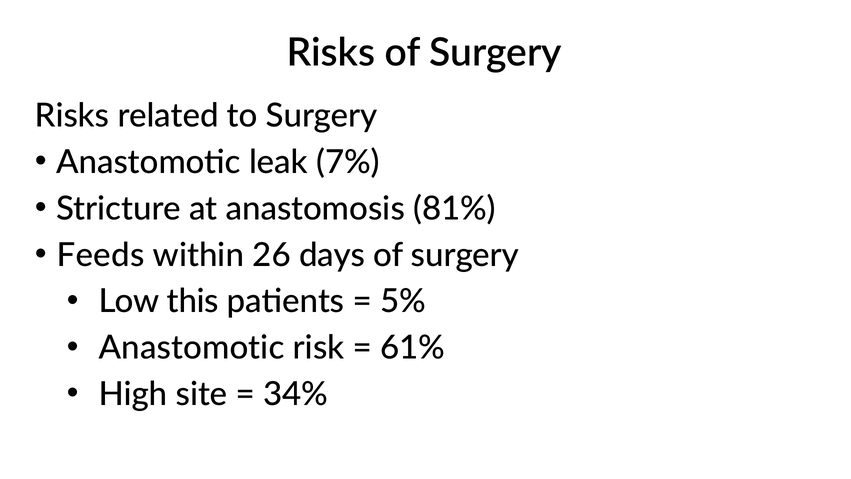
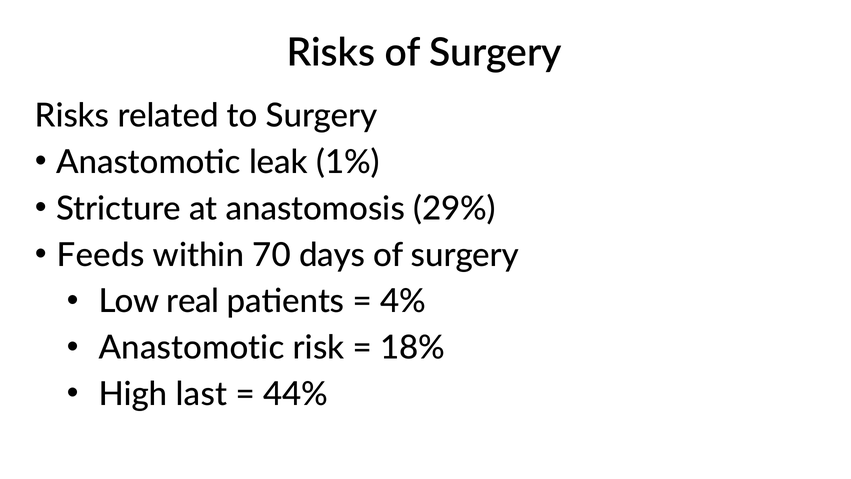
7%: 7% -> 1% (348, 162)
81%: 81% -> 29% (455, 209)
26: 26 -> 70 (272, 255)
this: this -> real (193, 301)
5%: 5% -> 4% (403, 301)
61%: 61% -> 18% (413, 348)
site: site -> last (202, 394)
34%: 34% -> 44% (296, 394)
